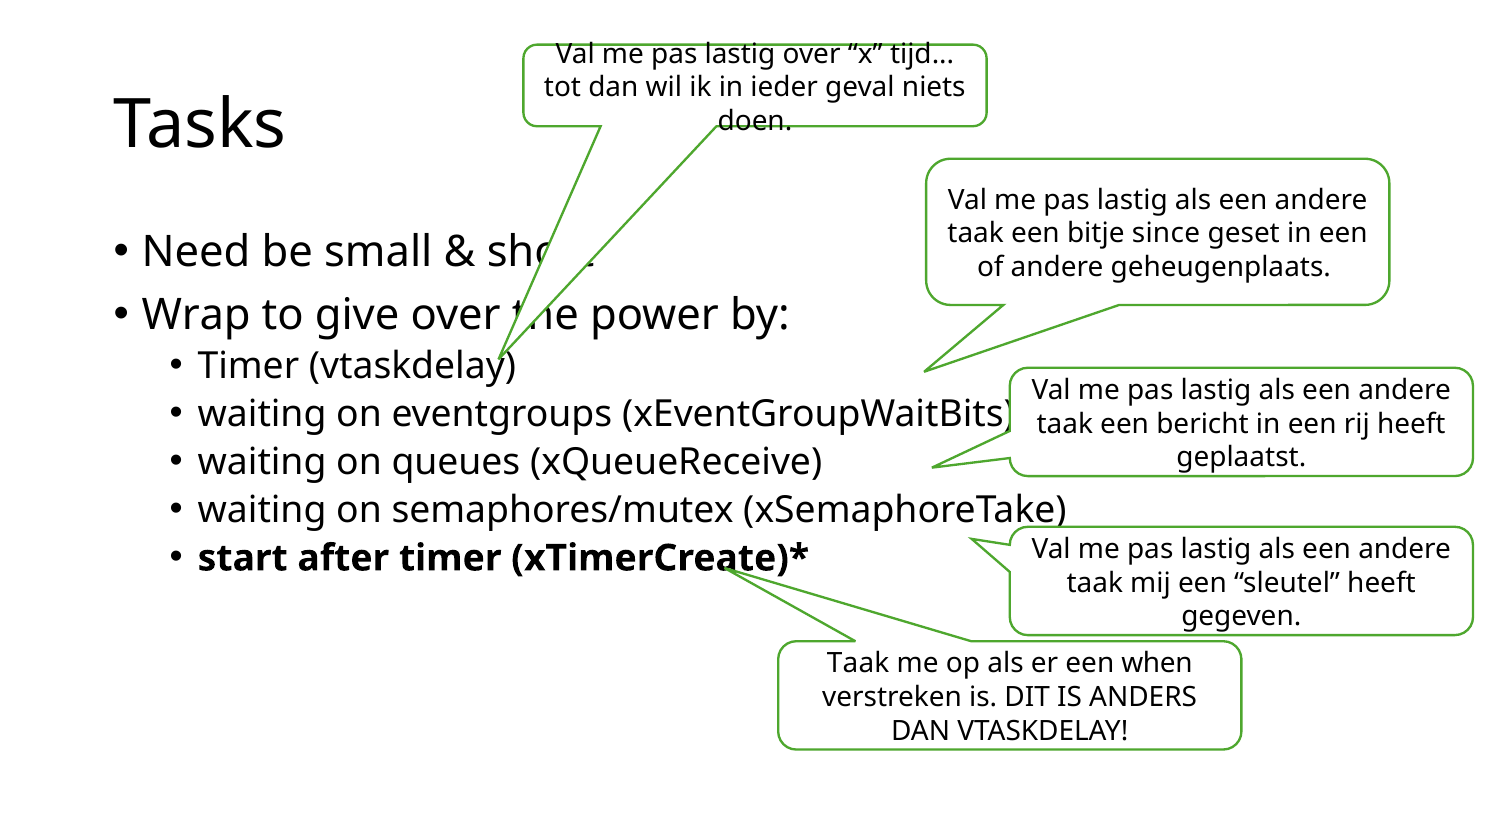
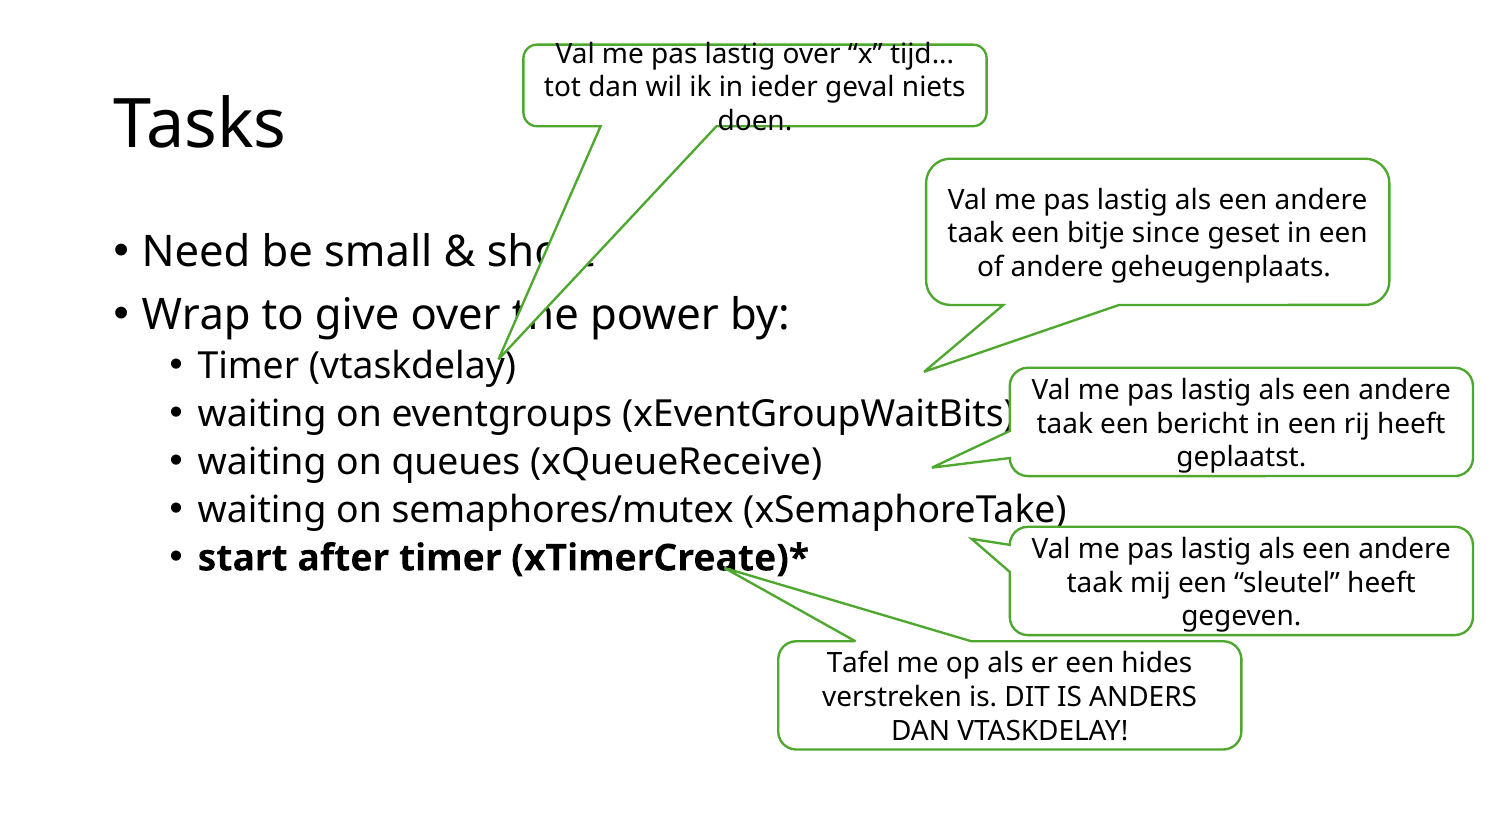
Taak: Taak -> Tafel (858, 664)
when: when -> hides (1157, 664)
